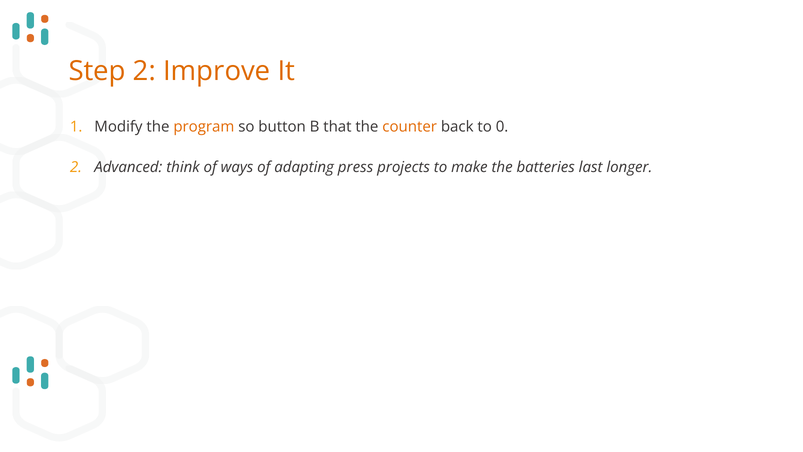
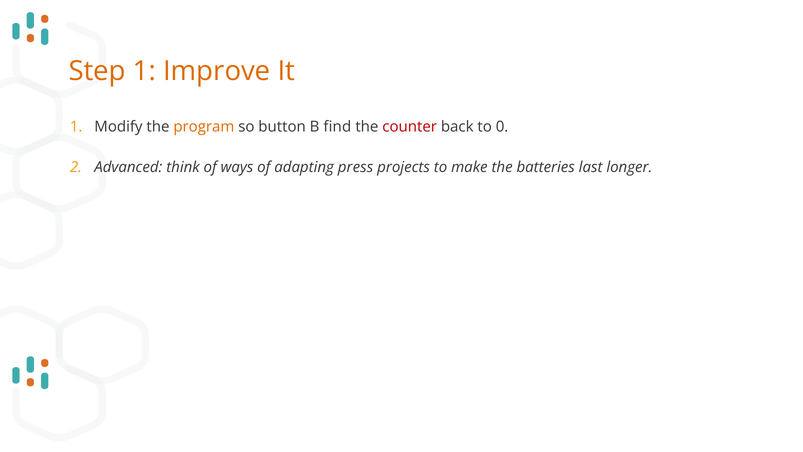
Step 2: 2 -> 1 (145, 71)
that: that -> find (337, 127)
counter colour: orange -> red (410, 127)
